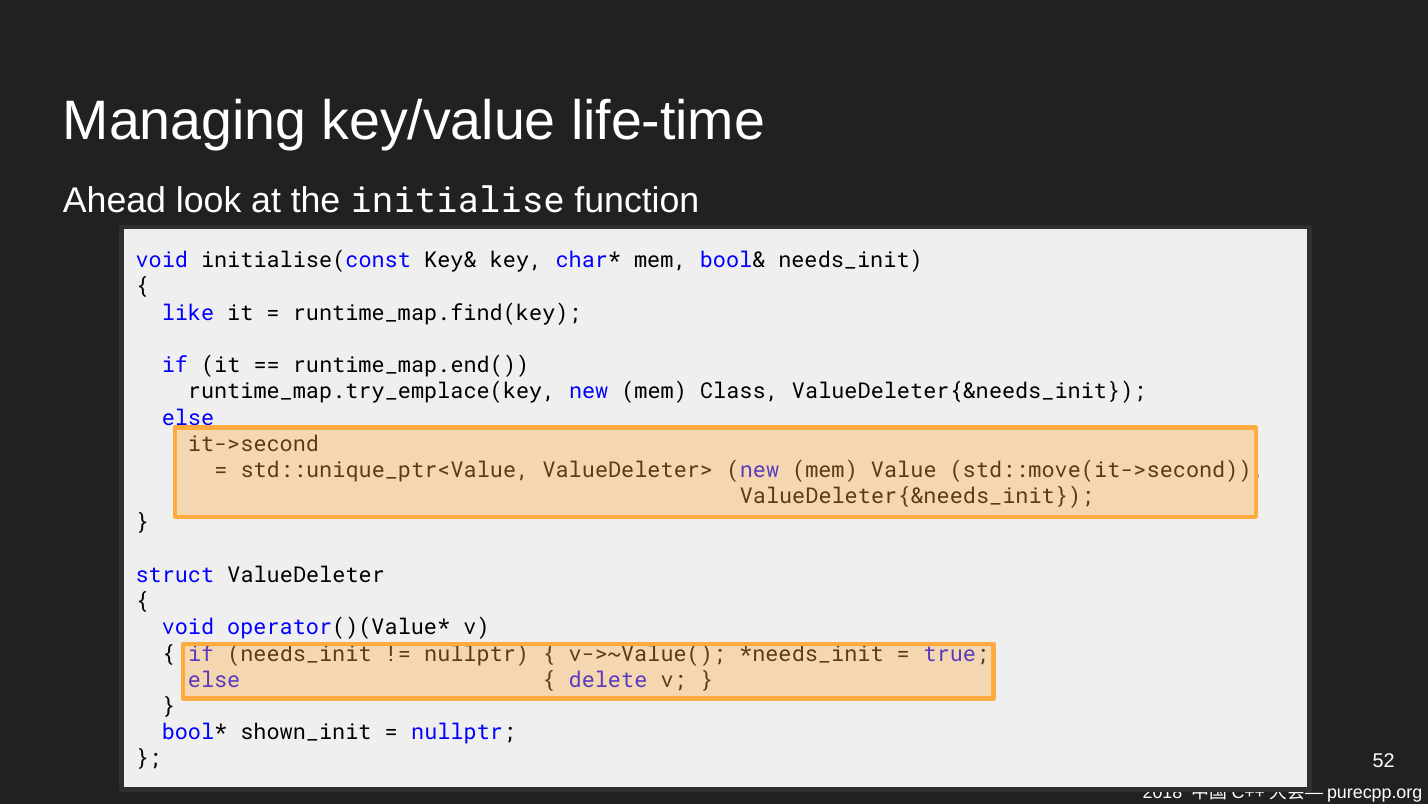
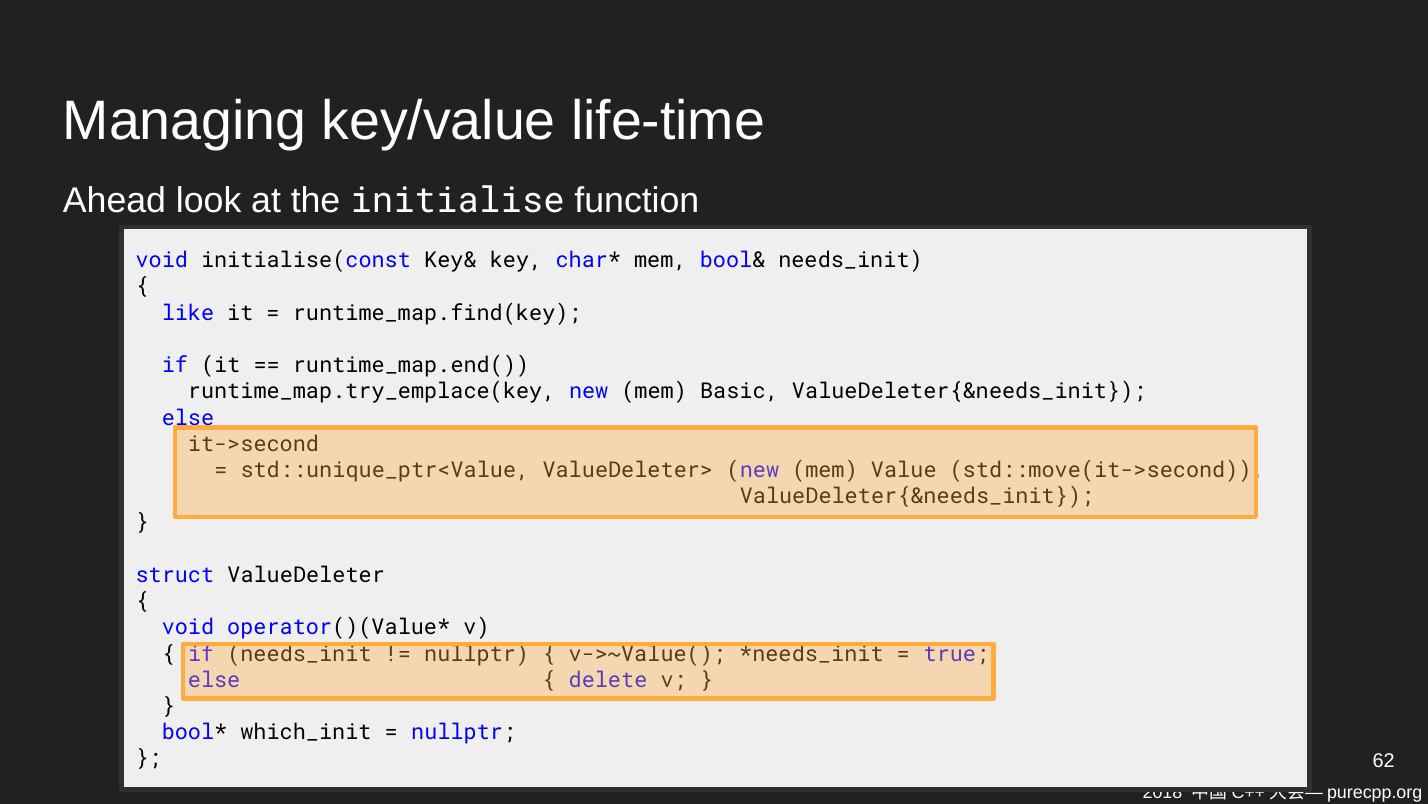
Class: Class -> Basic (739, 391)
shown_init: shown_init -> which_init (306, 732)
52: 52 -> 62 (1384, 760)
